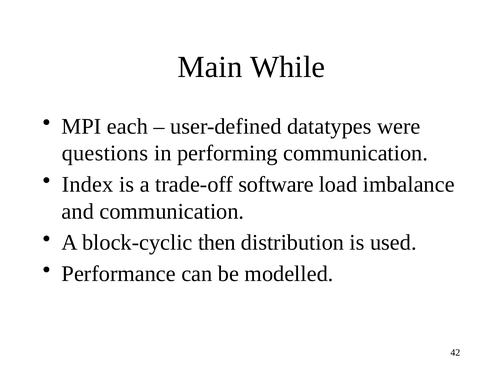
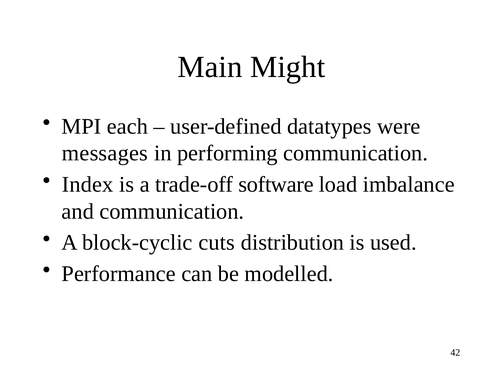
While: While -> Might (288, 67)
questions: questions -> messages (105, 153)
then: then -> cuts (217, 243)
